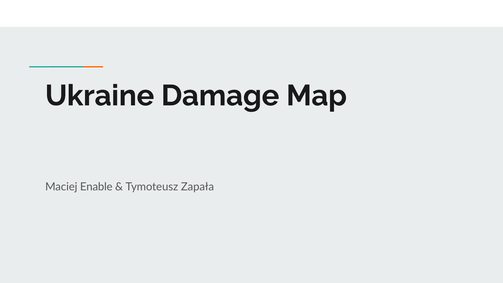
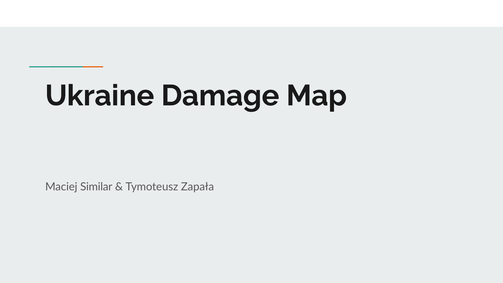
Enable: Enable -> Similar (96, 187)
